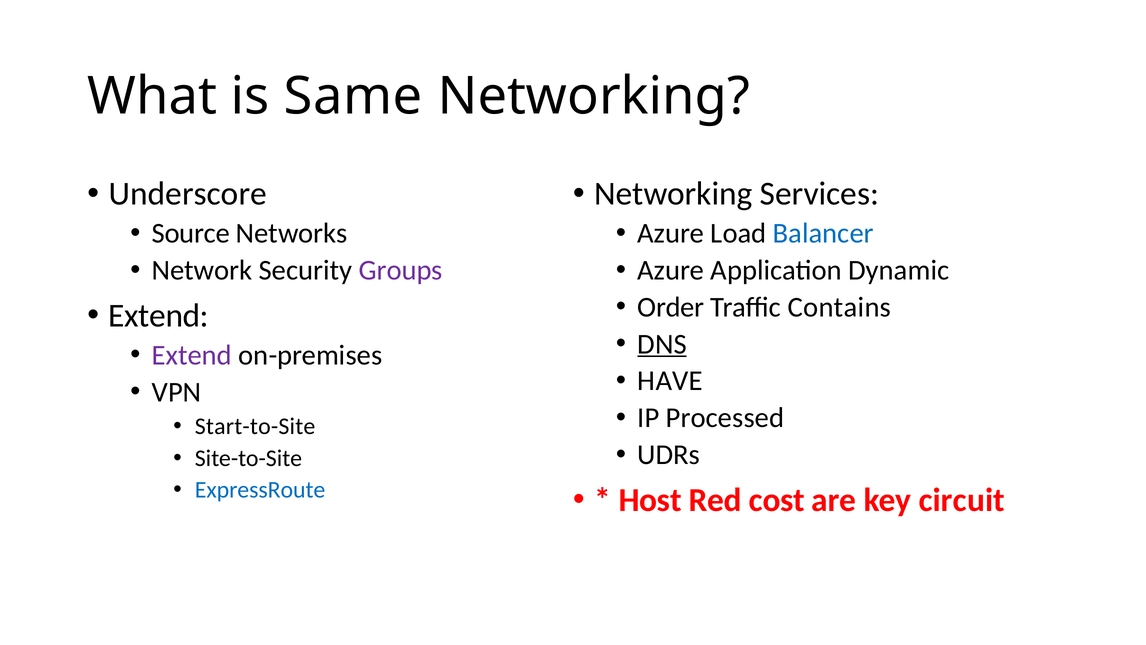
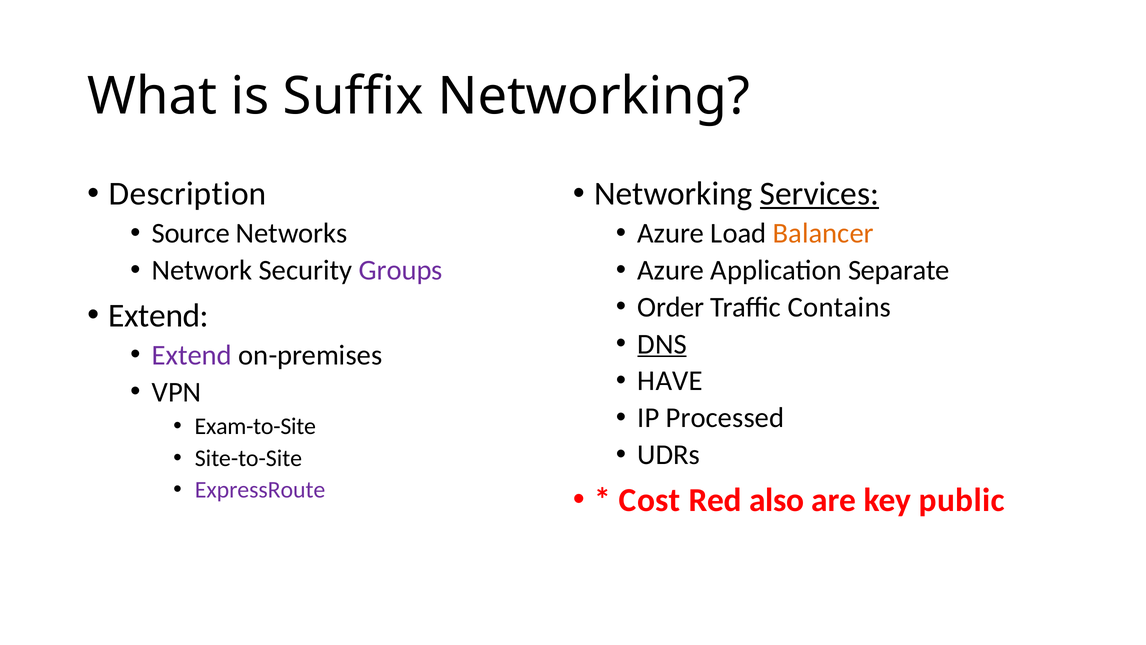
Same: Same -> Suffix (353, 96)
Underscore: Underscore -> Description (188, 194)
Services underline: none -> present (820, 194)
Balancer colour: blue -> orange (823, 233)
Dynamic: Dynamic -> Separate (899, 270)
Start-to-Site: Start-to-Site -> Exam-to-Site (255, 426)
ExpressRoute colour: blue -> purple (260, 490)
Host: Host -> Cost (650, 500)
cost: cost -> also (777, 500)
circuit: circuit -> public (962, 500)
